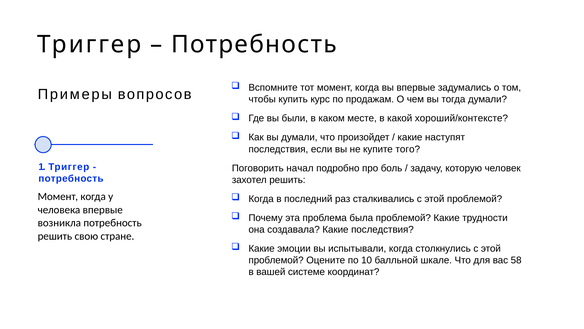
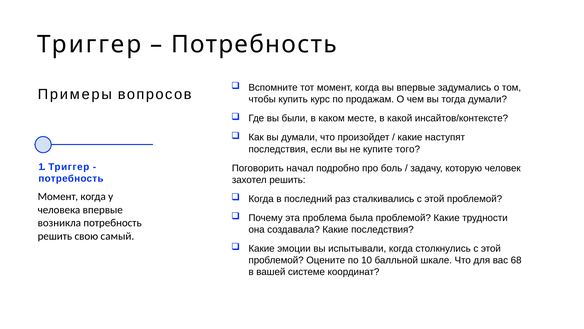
хороший/контексте: хороший/контексте -> инсайтов/контексте (461, 118)
стране: стране -> самый (117, 236)
58: 58 -> 68 (516, 260)
